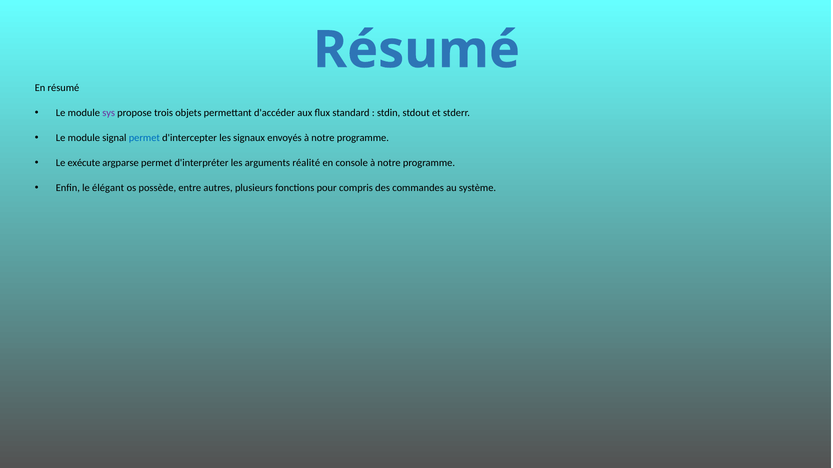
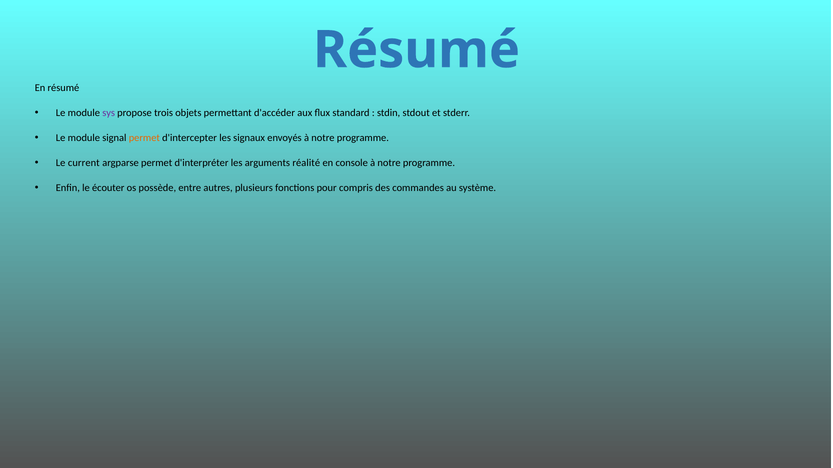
permet colour: blue -> orange (144, 138)
exécute: exécute -> current (84, 163)
élégant: élégant -> écouter (108, 188)
